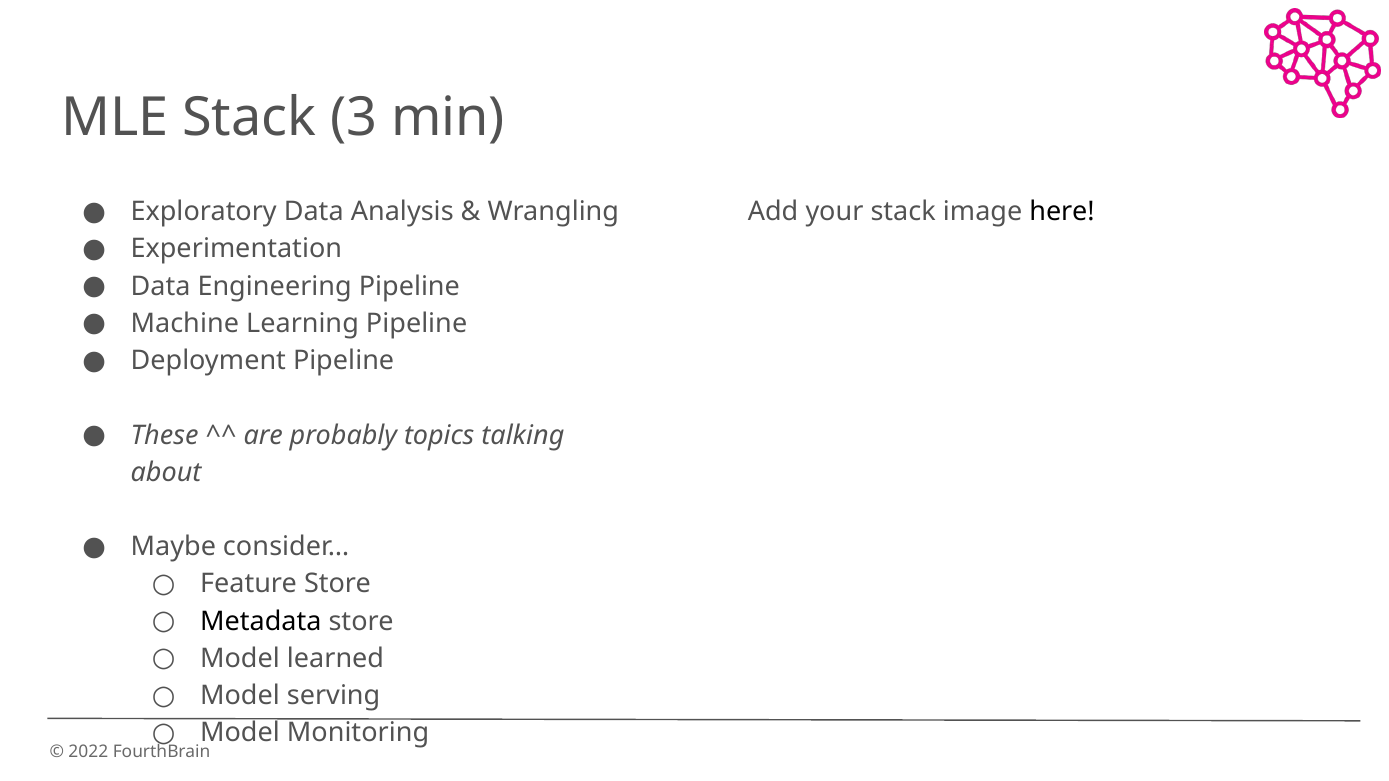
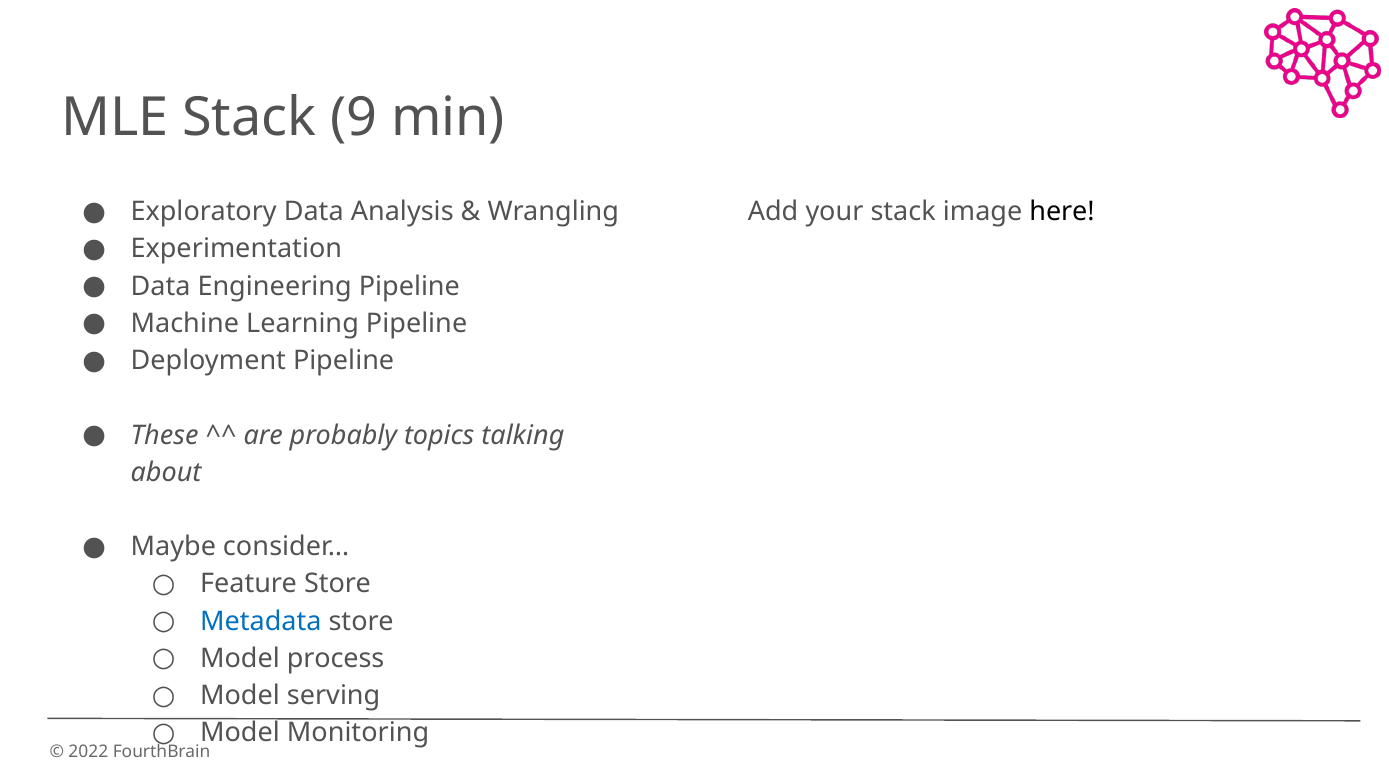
3: 3 -> 9 (354, 118)
Metadata colour: black -> blue (261, 621)
learned: learned -> process (336, 659)
